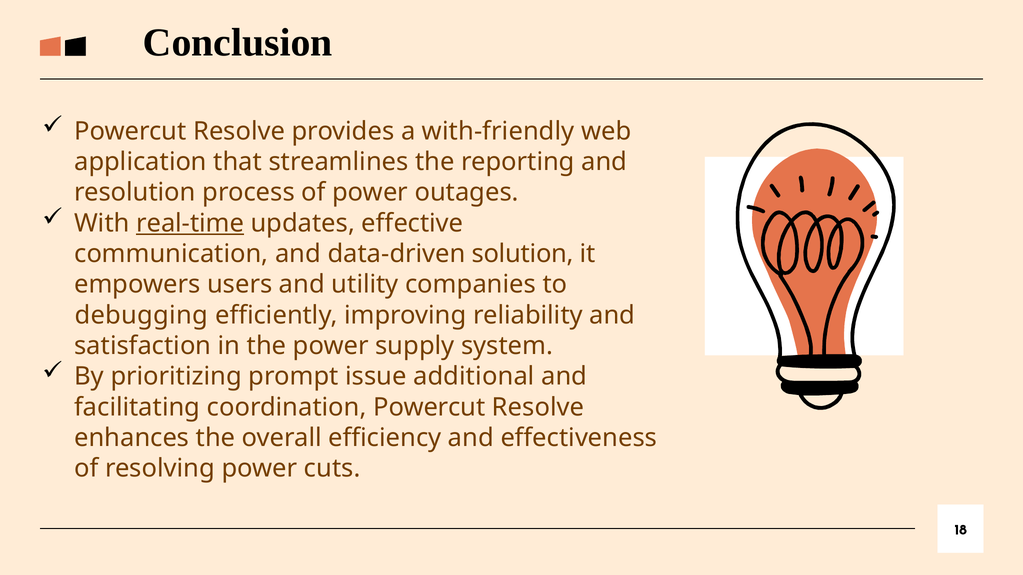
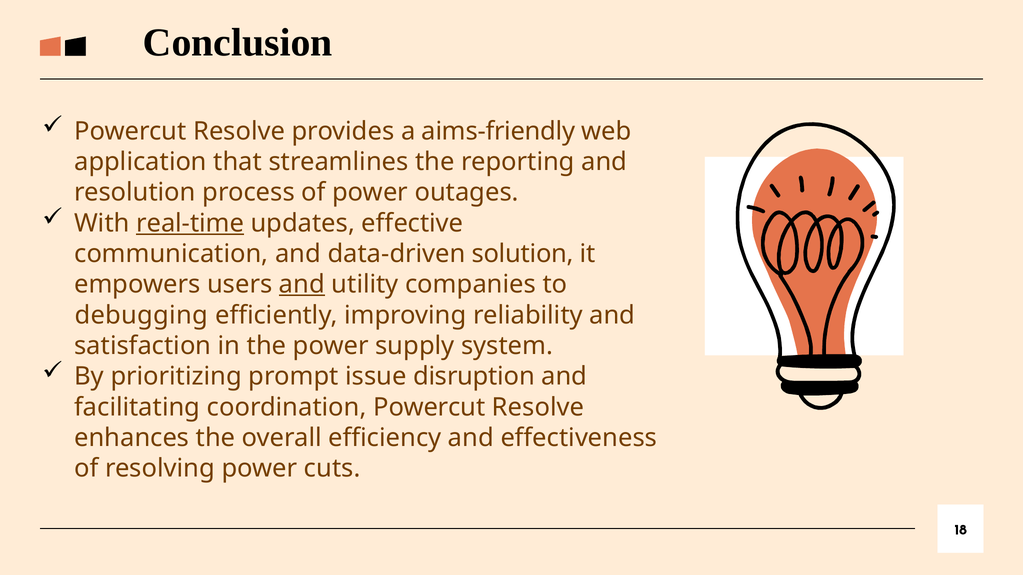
with-friendly: with-friendly -> aims-friendly (498, 131)
and underline: none -> present (302, 285)
additional: additional -> disruption (474, 377)
